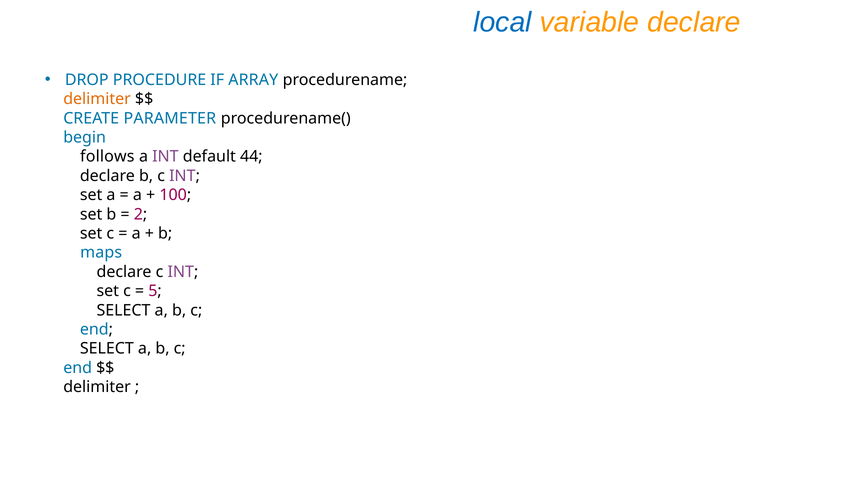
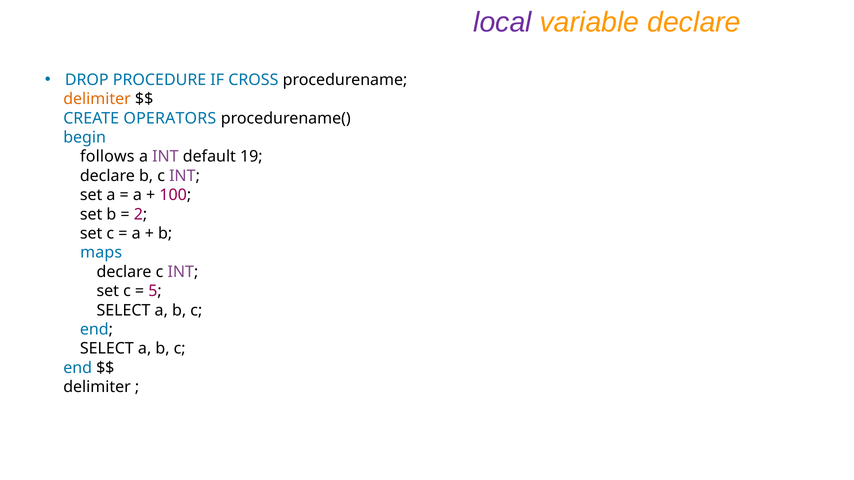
local colour: blue -> purple (502, 22)
ARRAY: ARRAY -> CROSS (253, 80)
PARAMETER: PARAMETER -> OPERATORS (170, 118)
44: 44 -> 19 (251, 157)
